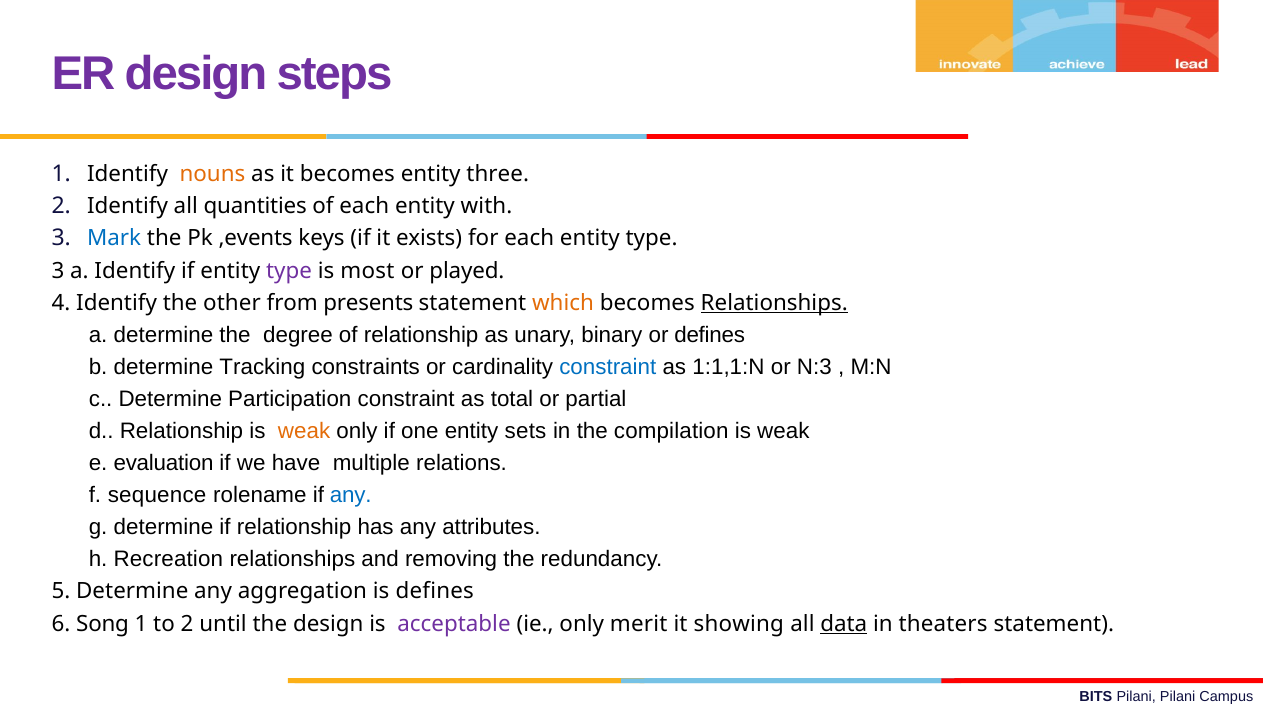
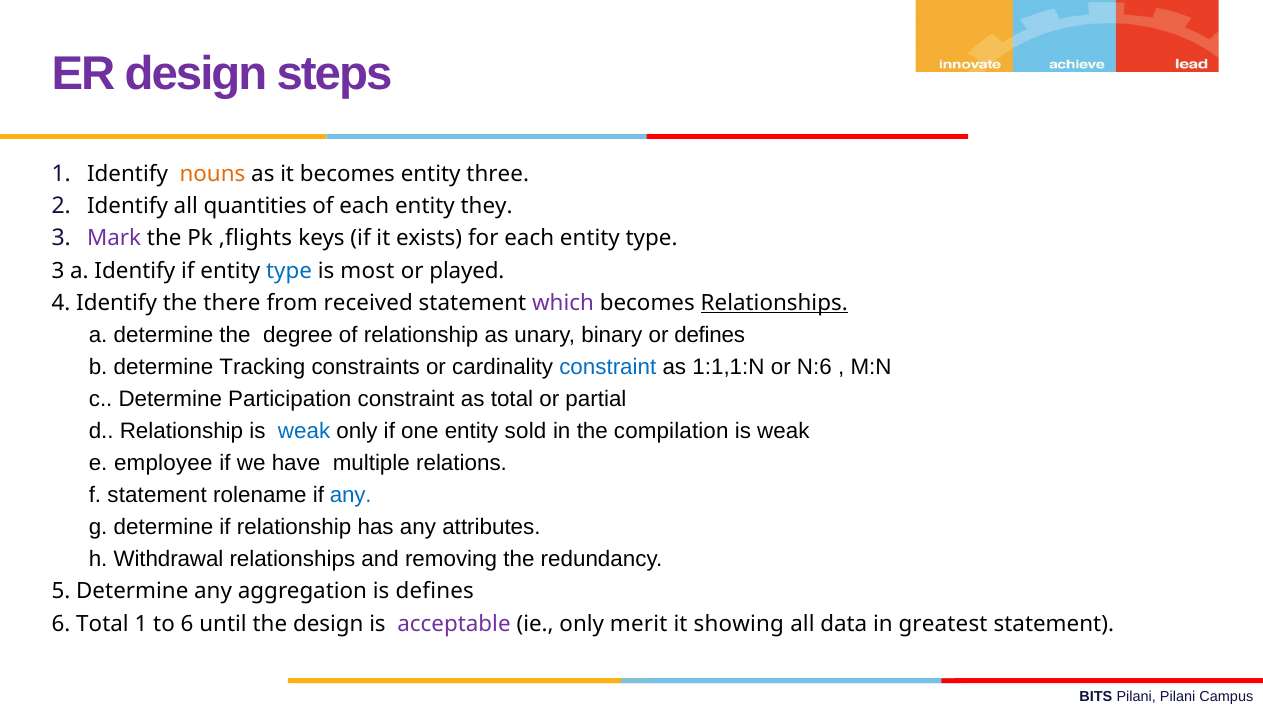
with: with -> they (487, 207)
Mark colour: blue -> purple (114, 239)
,events: ,events -> ,flights (255, 239)
type colour: purple -> blue (289, 271)
other: other -> there (232, 303)
presents: presents -> received (368, 303)
which colour: orange -> purple (563, 303)
N:3: N:3 -> N:6 (814, 367)
weak colour: orange -> blue (304, 431)
sets: sets -> sold (526, 431)
evaluation: evaluation -> employee (163, 463)
f sequence: sequence -> statement (157, 496)
Recreation: Recreation -> Withdrawal (168, 560)
6 Song: Song -> Total (102, 624)
to 2: 2 -> 6 (187, 624)
data underline: present -> none (844, 624)
theaters: theaters -> greatest (943, 624)
